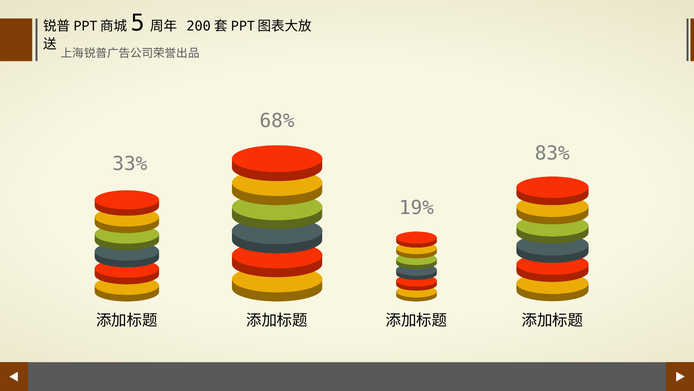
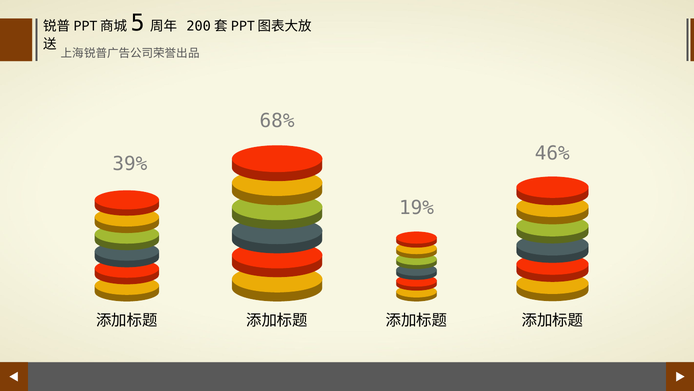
83%: 83% -> 46% (552, 153)
33%: 33% -> 39% (130, 164)
